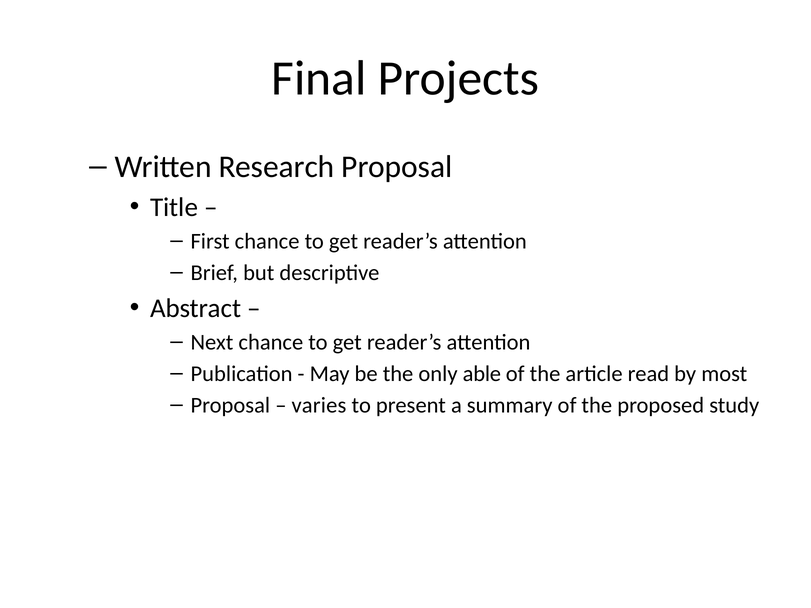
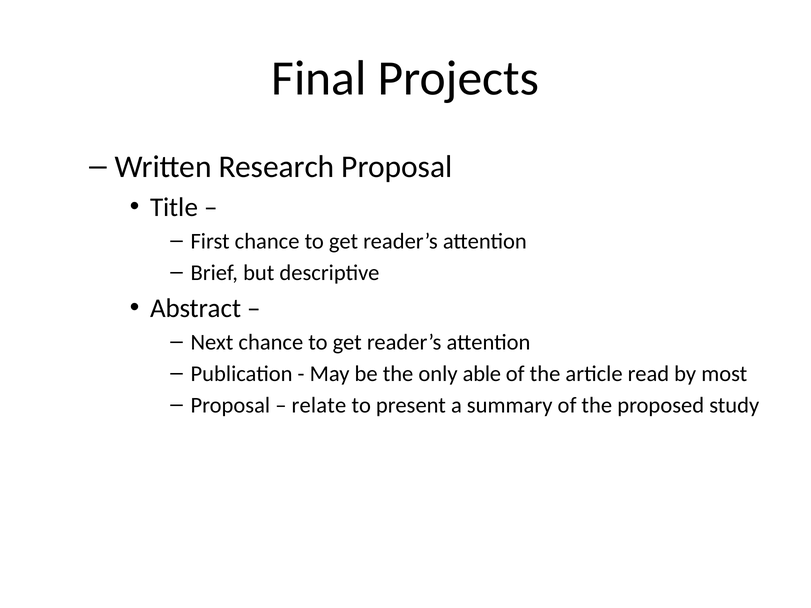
varies: varies -> relate (319, 405)
